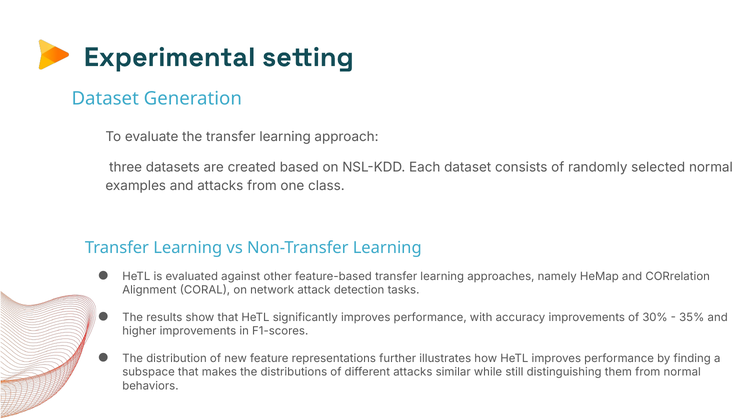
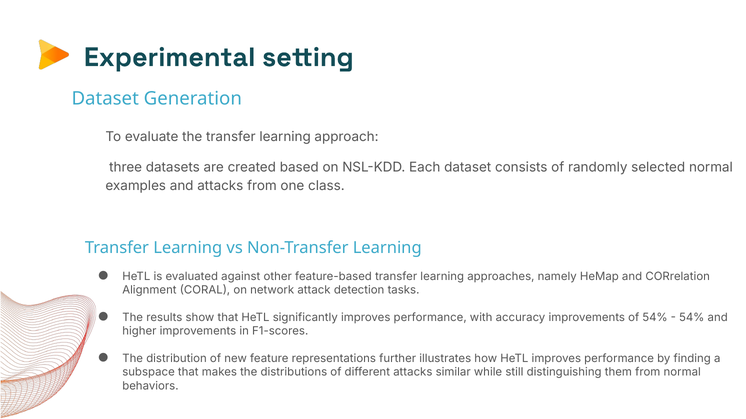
of 30%: 30% -> 54% (655, 318)
35%: 35% -> 54% (692, 318)
